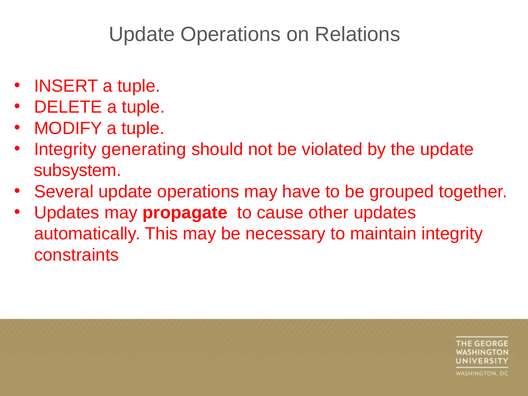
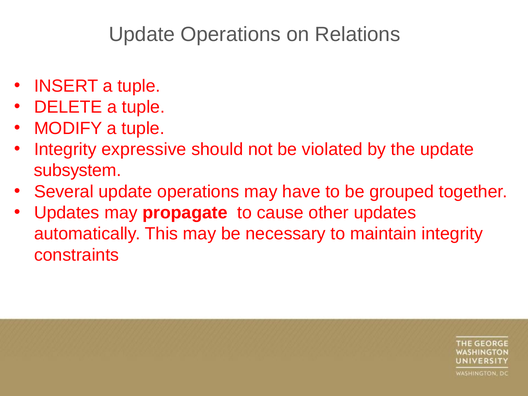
generating: generating -> expressive (144, 149)
